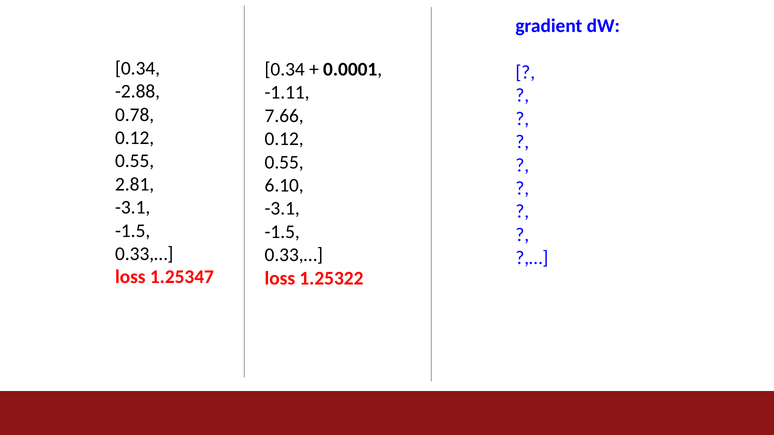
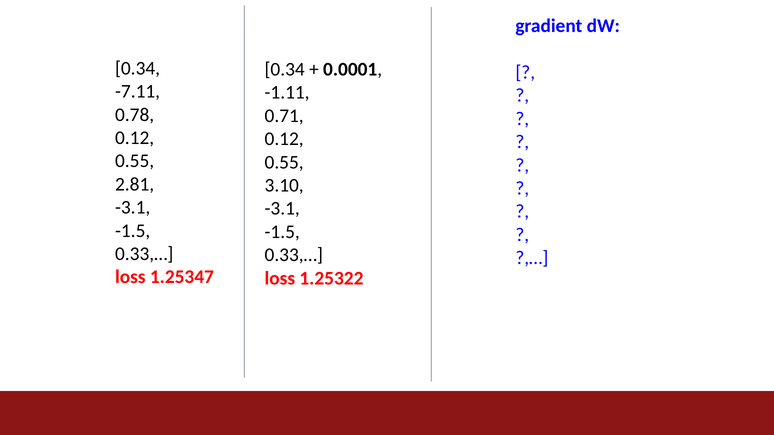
-2.88: -2.88 -> -7.11 (138, 92)
7.66: 7.66 -> 0.71 (284, 116)
6.10: 6.10 -> 3.10 (284, 186)
